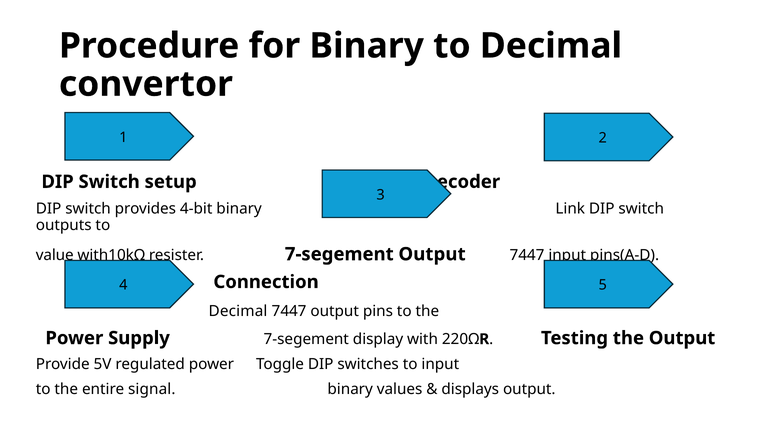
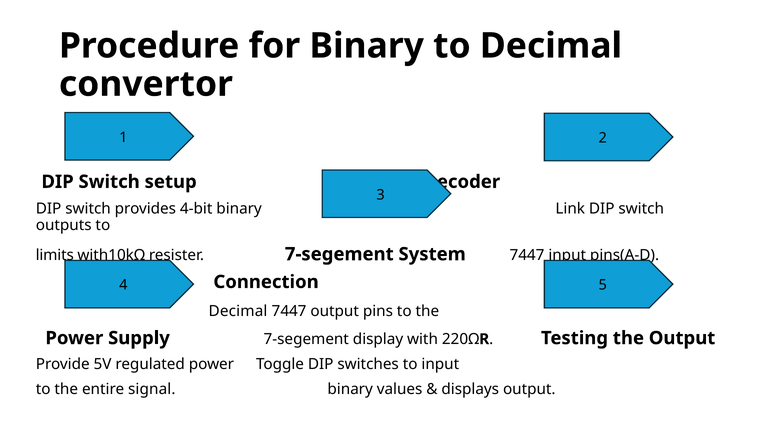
value: value -> limits (55, 255)
7-segement Output: Output -> System (432, 254)
